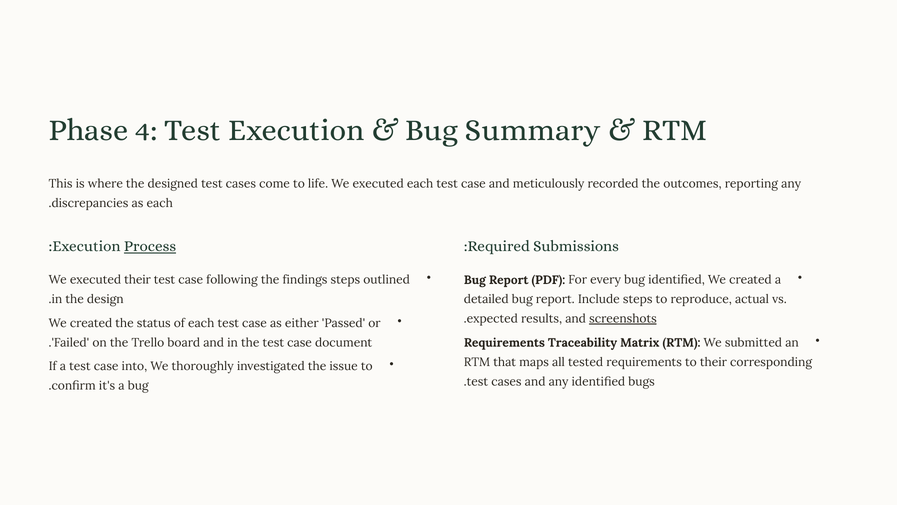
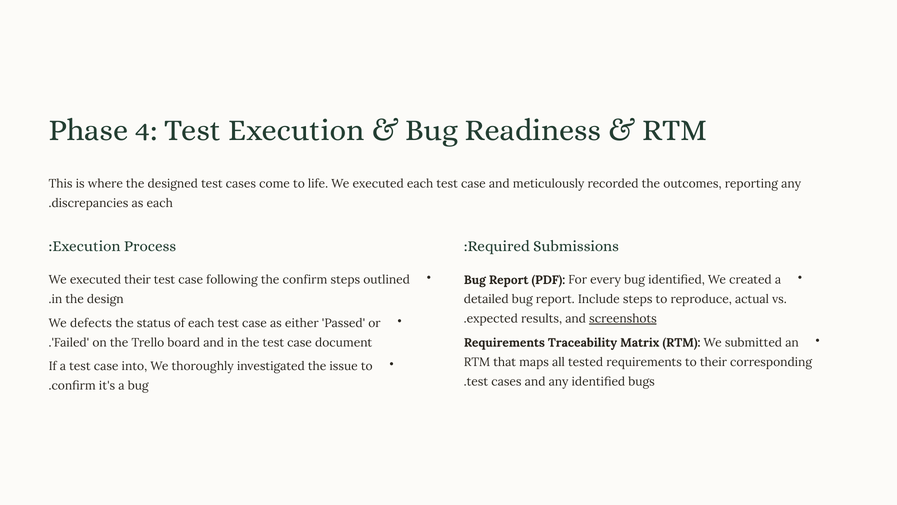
Summary: Summary -> Readiness (533, 130)
Process underline: present -> none (150, 246)
the findings: findings -> confirm (305, 280)
created: created -> defects (91, 323)
